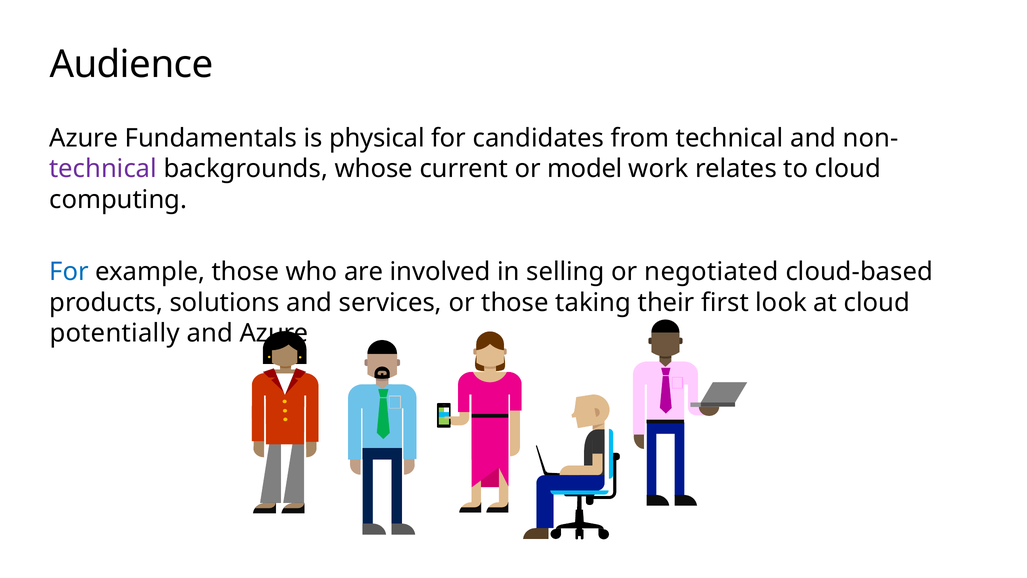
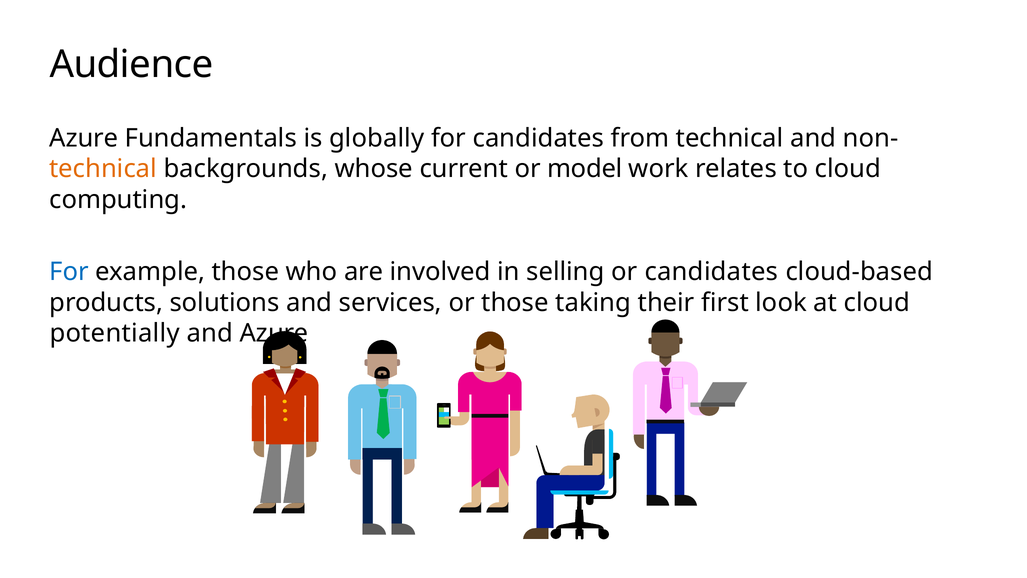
physical: physical -> globally (377, 138)
technical colour: purple -> orange (103, 169)
or negotiated: negotiated -> candidates (711, 272)
